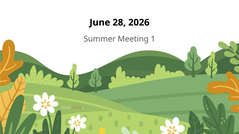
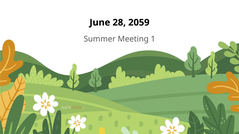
2026: 2026 -> 2059 (139, 23)
